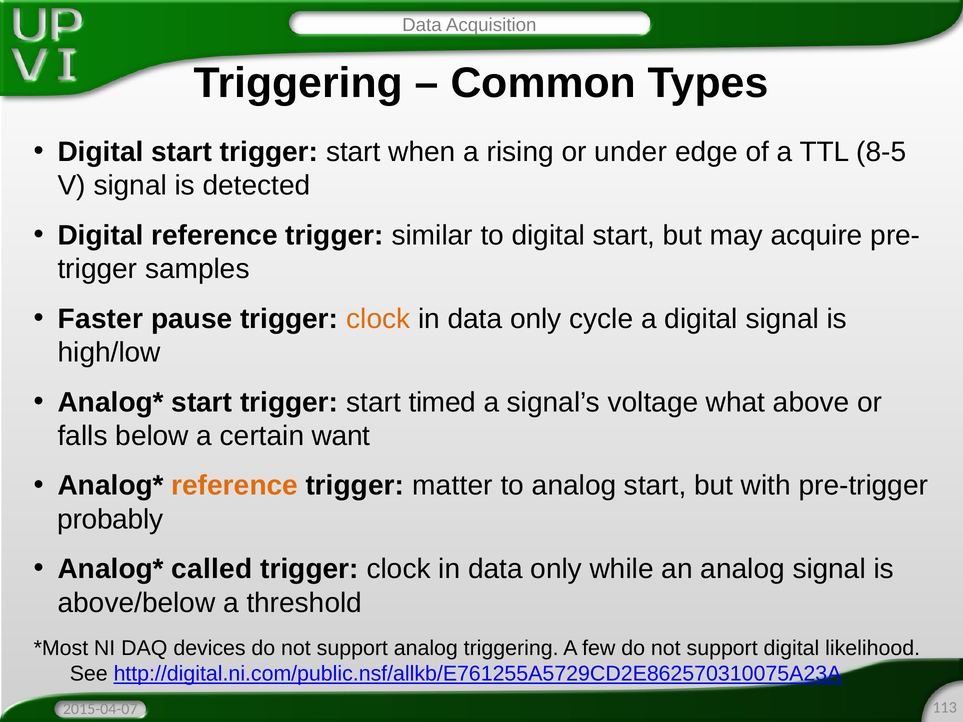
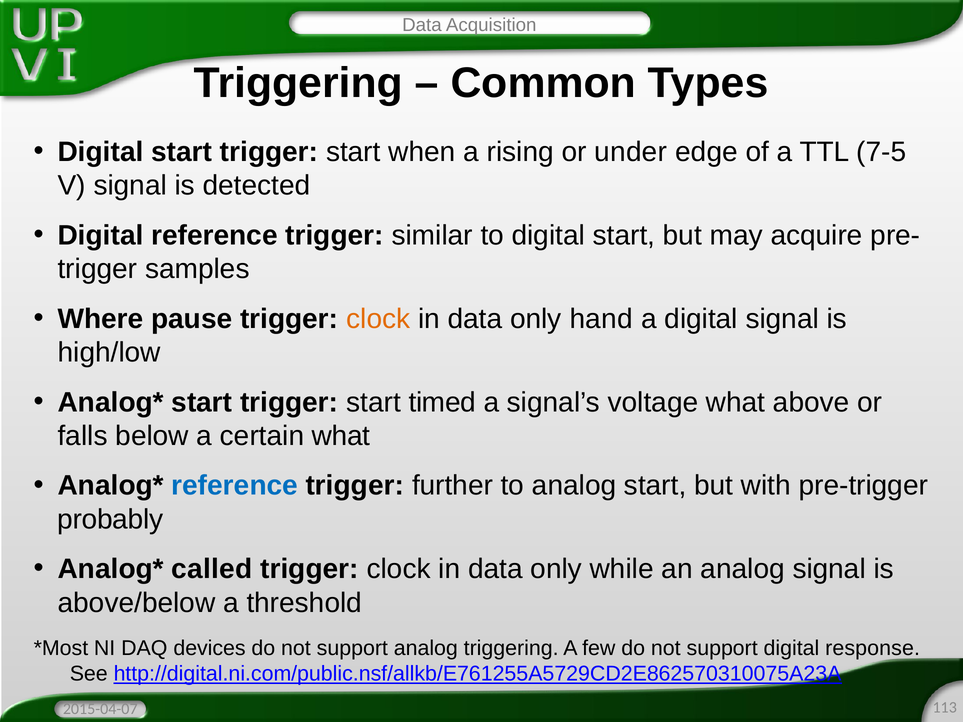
8-5: 8-5 -> 7-5 (881, 152)
Faster: Faster -> Where (101, 319)
cycle: cycle -> hand (601, 319)
certain want: want -> what (341, 436)
reference colour: orange -> blue (235, 486)
matter: matter -> further (453, 486)
likelihood: likelihood -> response (873, 648)
